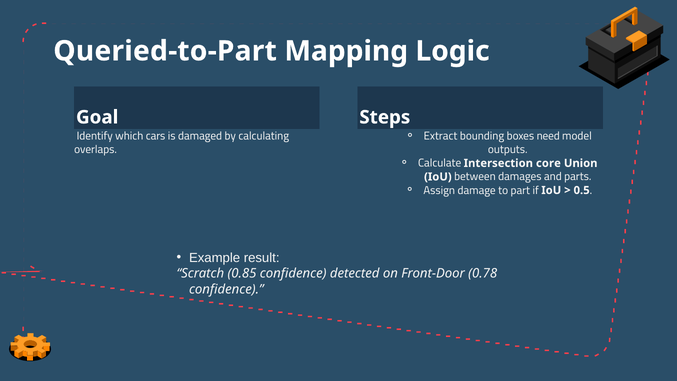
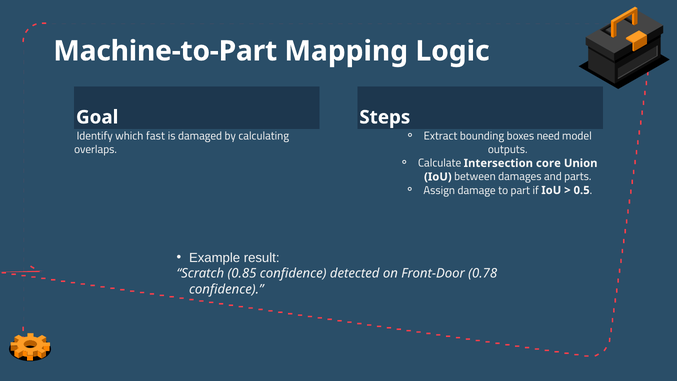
Queried-to-Part: Queried-to-Part -> Machine-to-Part (165, 51)
cars: cars -> fast (156, 136)
